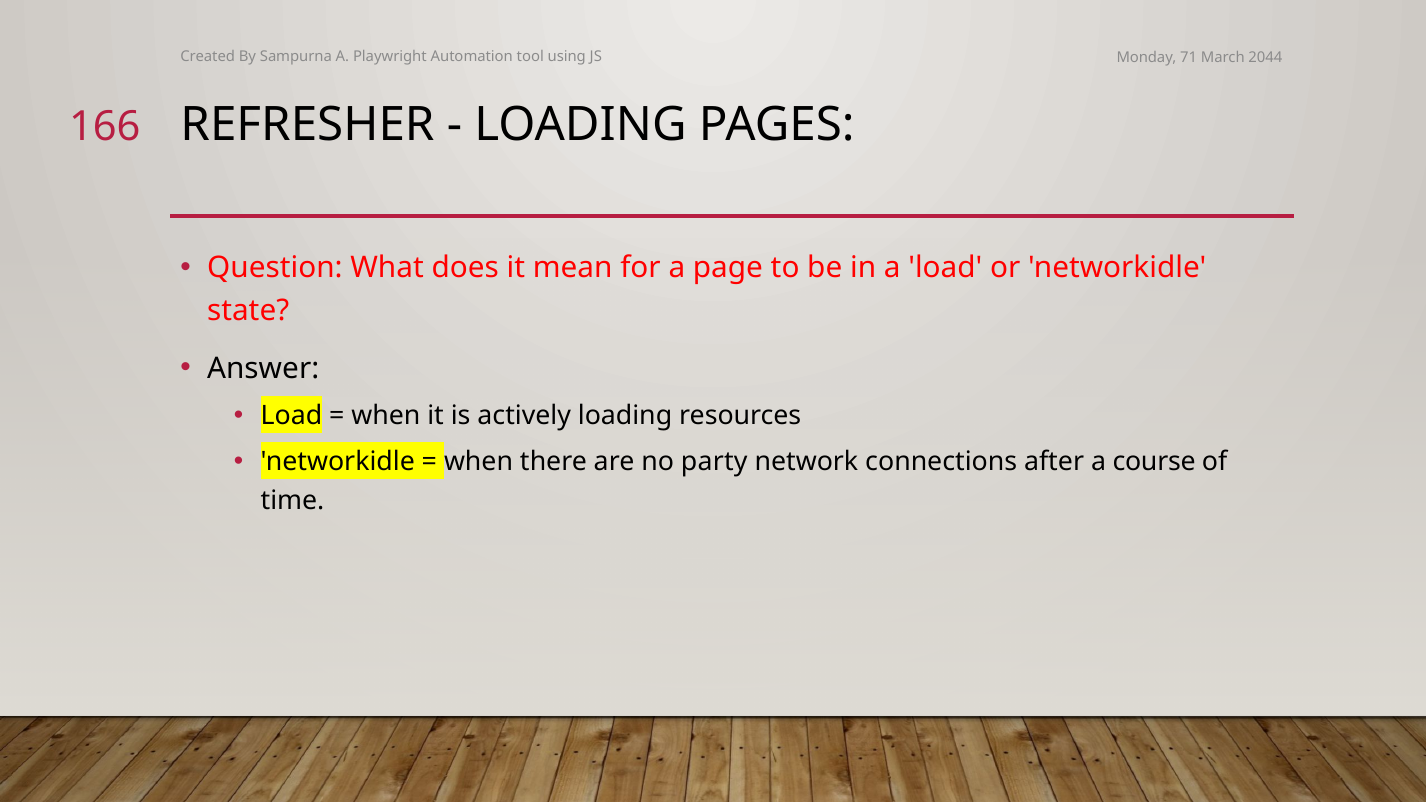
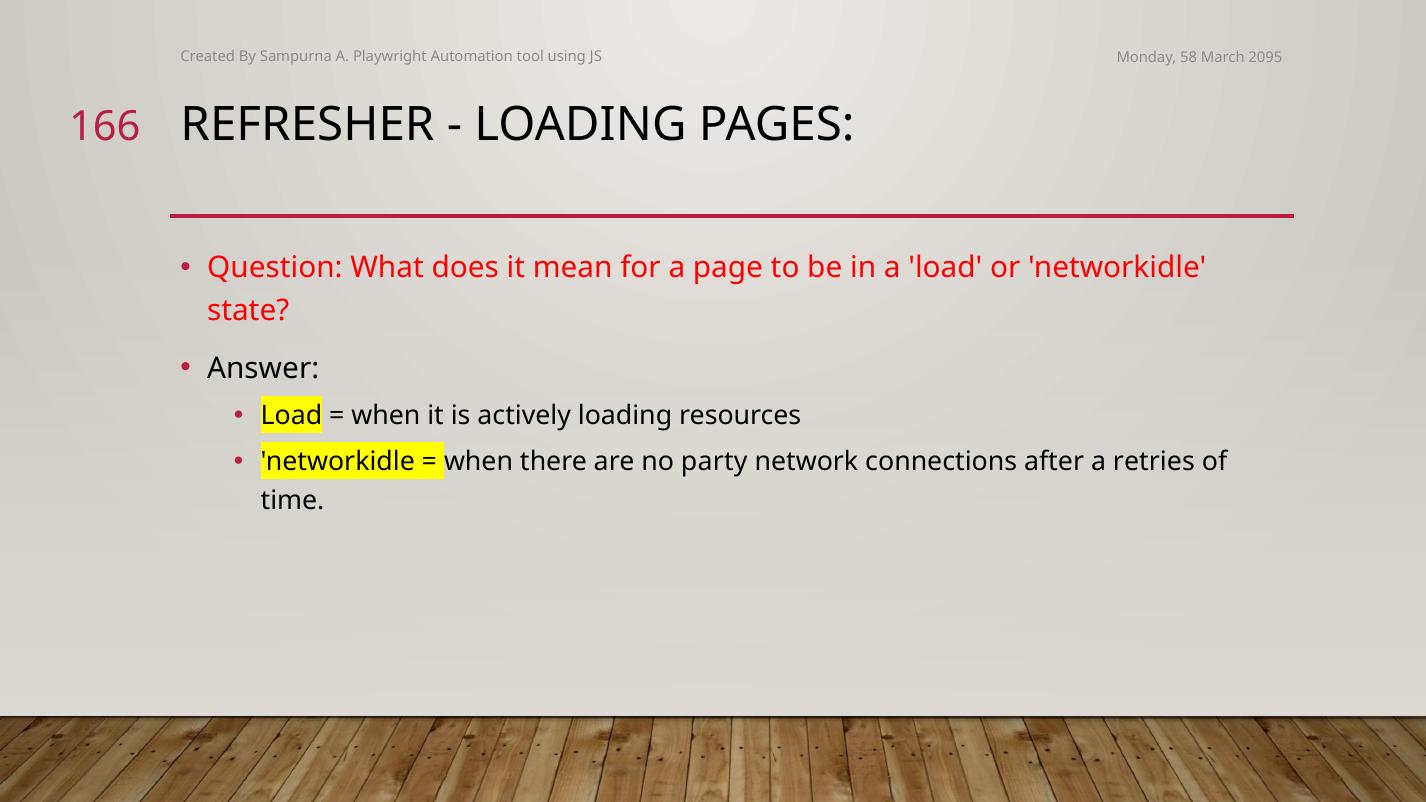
71: 71 -> 58 (1189, 58)
2044: 2044 -> 2095 (1265, 58)
course: course -> retries (1154, 462)
